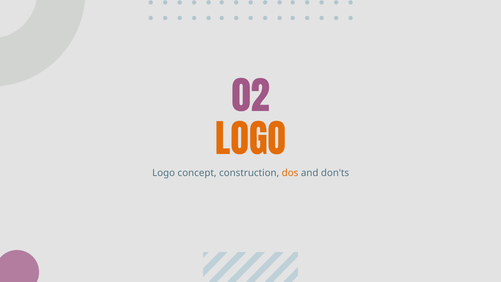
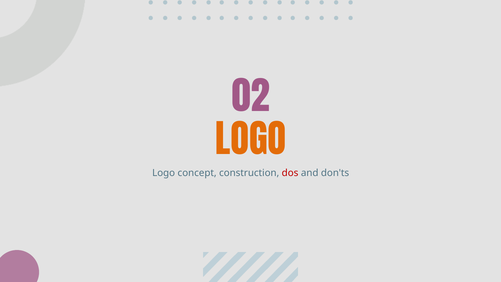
dos colour: orange -> red (290, 173)
